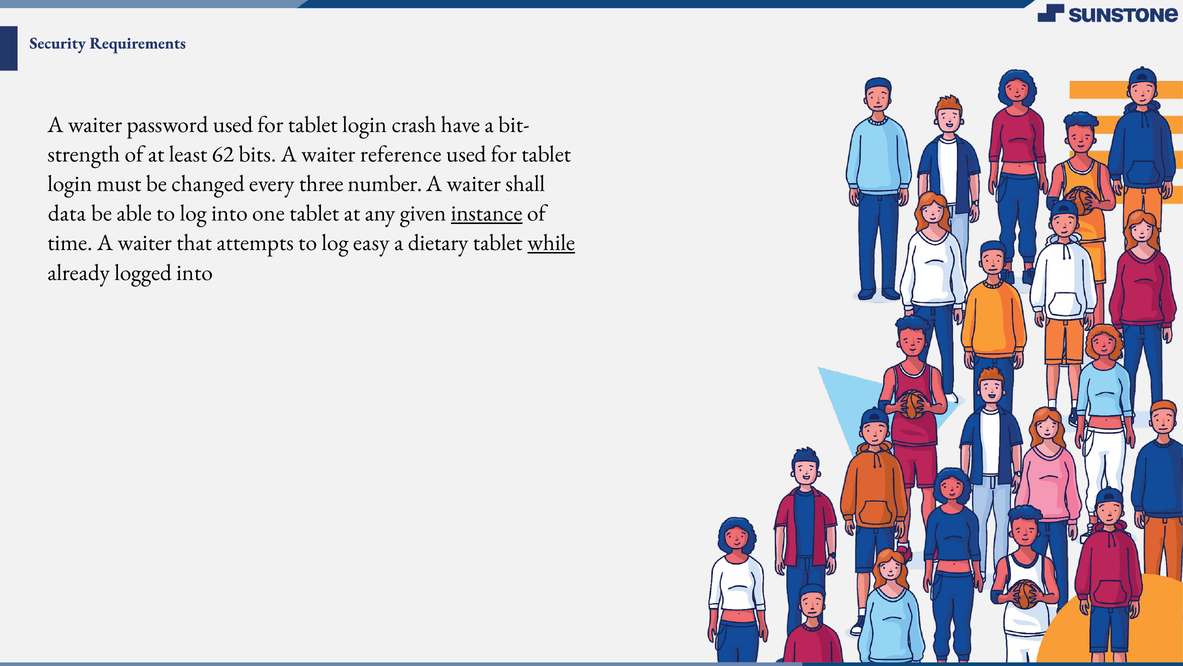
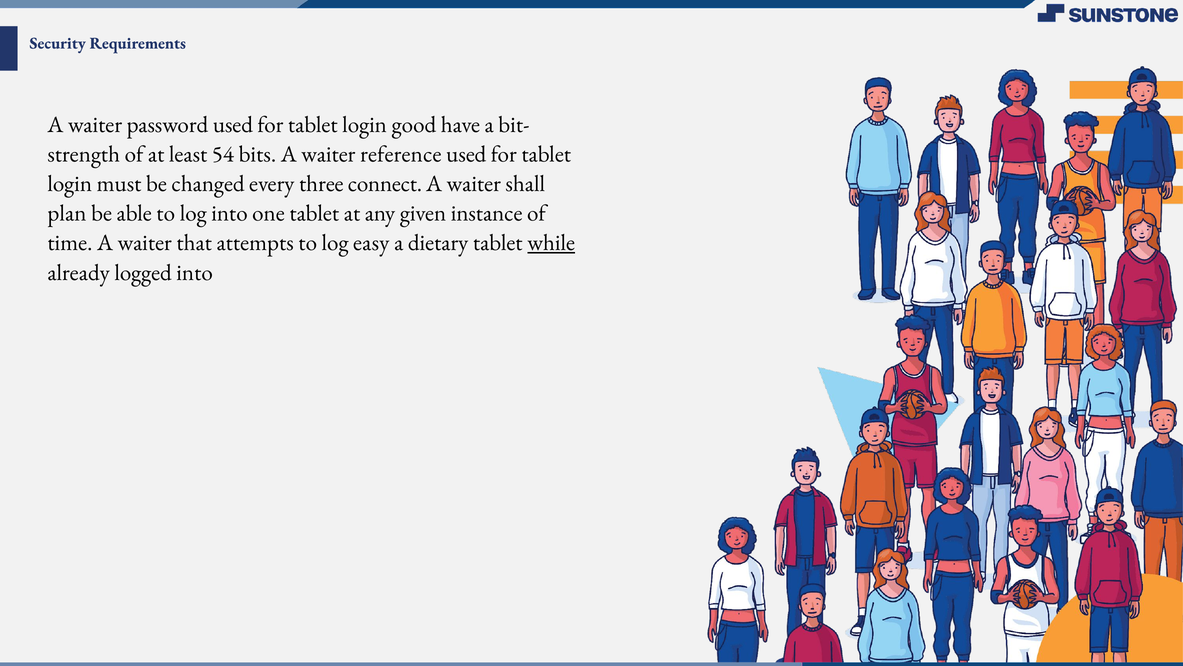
crash: crash -> good (414, 125)
62: 62 -> 54 (223, 154)
number: number -> connect (385, 184)
data: data -> plan (67, 213)
instance underline: present -> none (487, 213)
